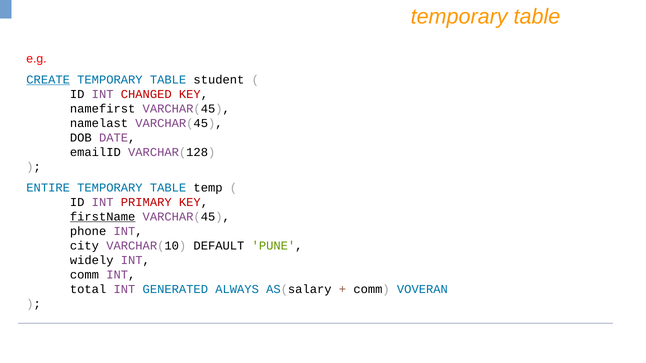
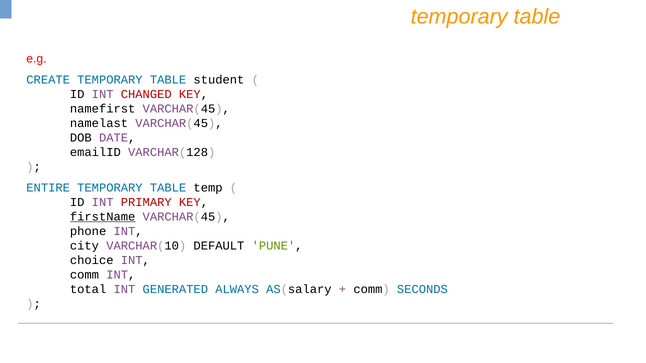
CREATE underline: present -> none (48, 80)
widely: widely -> choice (92, 260)
VOVERAN: VOVERAN -> SECONDS (422, 290)
